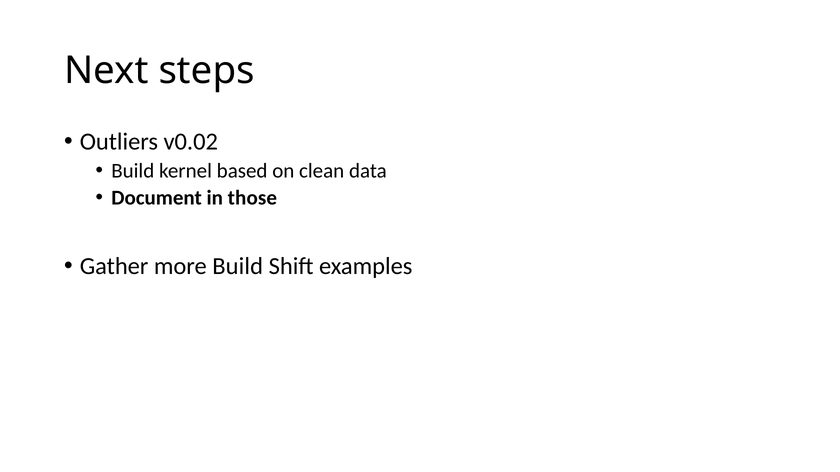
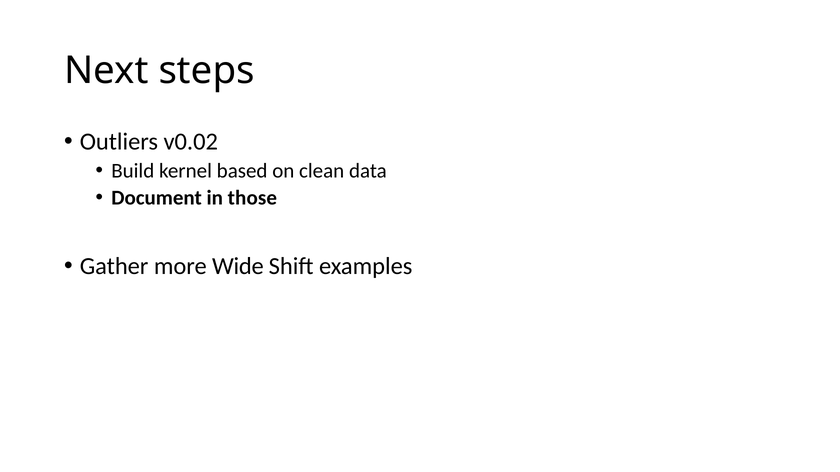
more Build: Build -> Wide (238, 267)
